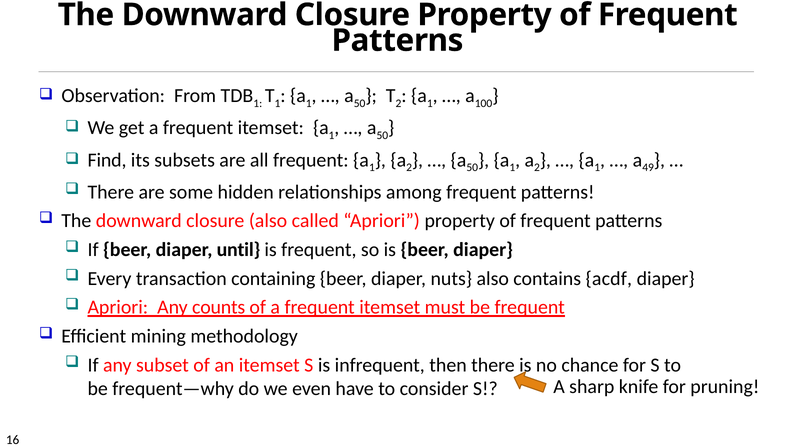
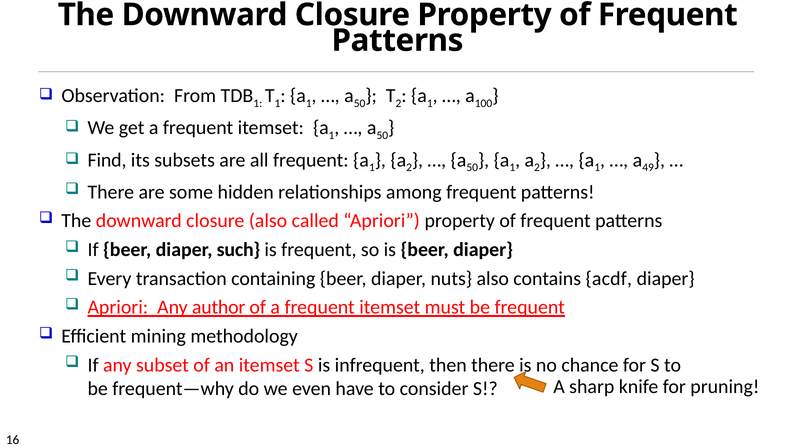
until: until -> such (239, 250)
counts: counts -> author (219, 307)
